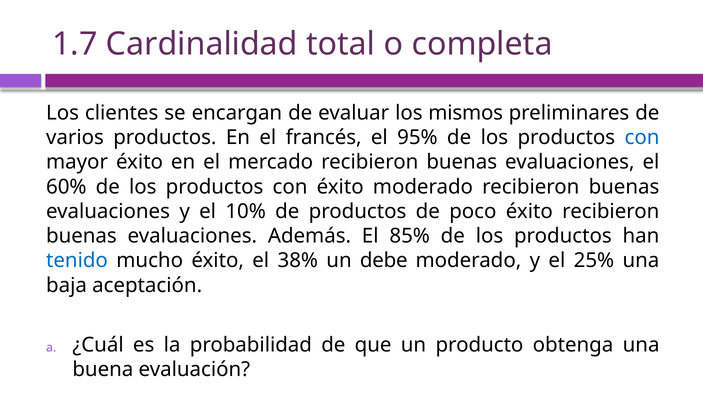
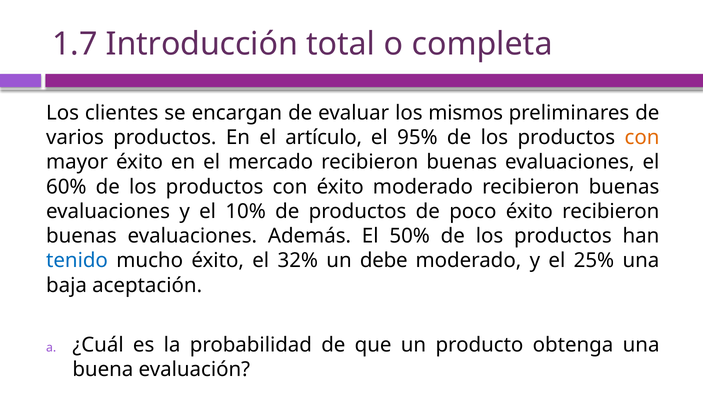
Cardinalidad: Cardinalidad -> Introducción (202, 44)
francés: francés -> artículo (324, 137)
con colour: blue -> orange (642, 137)
85%: 85% -> 50% (410, 236)
38%: 38% -> 32% (298, 260)
